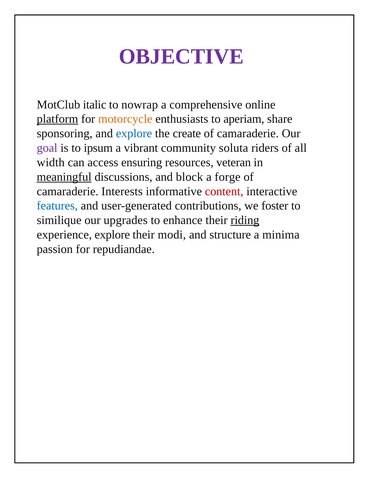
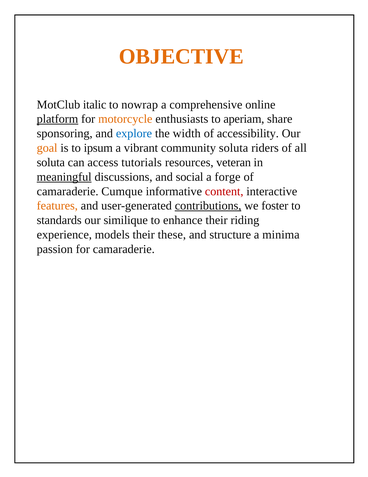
OBJECTIVE colour: purple -> orange (181, 56)
create: create -> width (187, 133)
camaraderie: camaraderie -> accessibility (248, 133)
goal colour: purple -> orange (47, 148)
width: width -> soluta (51, 162)
ensuring: ensuring -> tutorials (142, 162)
block: block -> social (190, 177)
Interests: Interests -> Cumque (122, 191)
features colour: blue -> orange (57, 205)
contributions underline: none -> present (208, 205)
similique: similique -> standards (59, 220)
upgrades: upgrades -> similique (126, 220)
riding underline: present -> none (245, 220)
experience explore: explore -> models (112, 234)
modi: modi -> these (172, 234)
for repudiandae: repudiandae -> camaraderie (124, 249)
